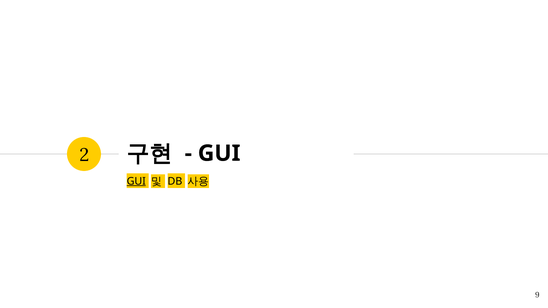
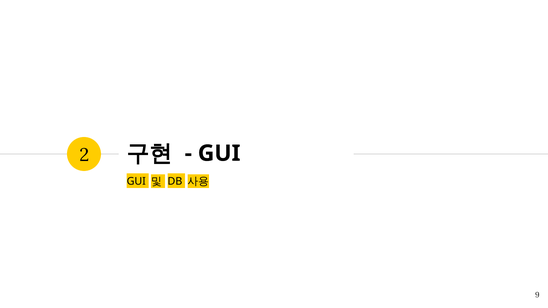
GUI underline: present -> none (136, 181)
